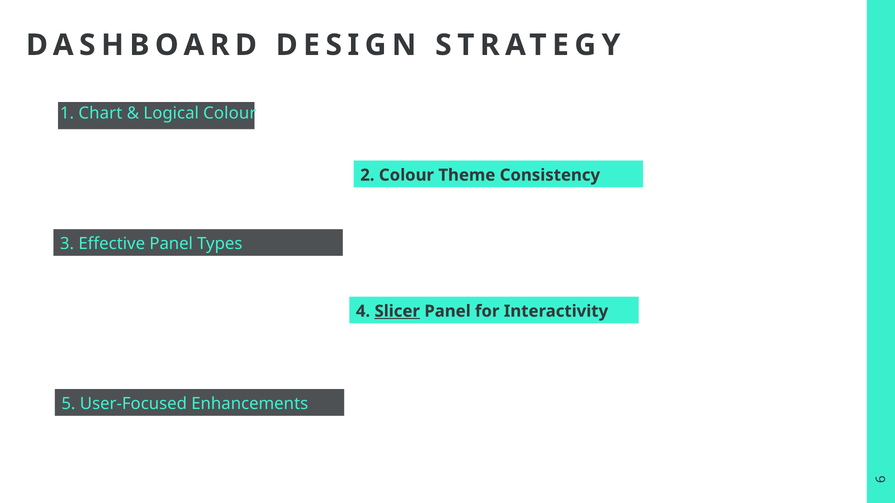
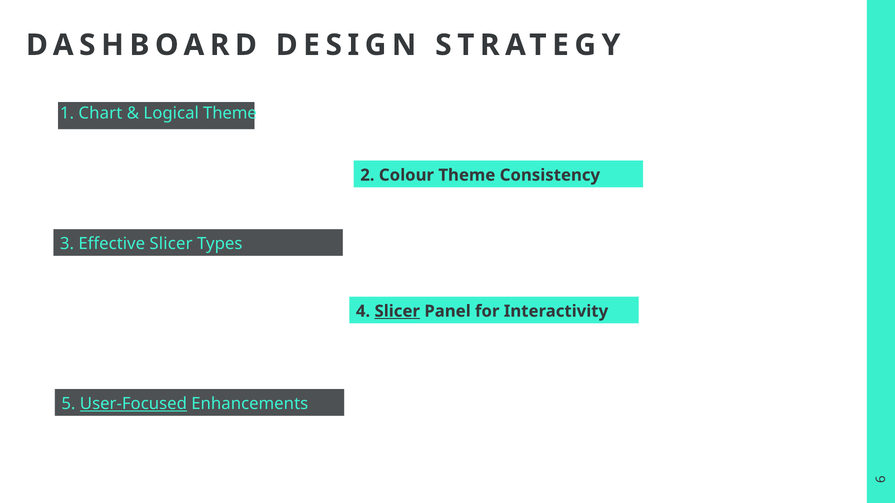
Logical Colour: Colour -> Theme (230, 114)
Effective Panel: Panel -> Slicer (171, 244)
User-Focused underline: none -> present (133, 404)
